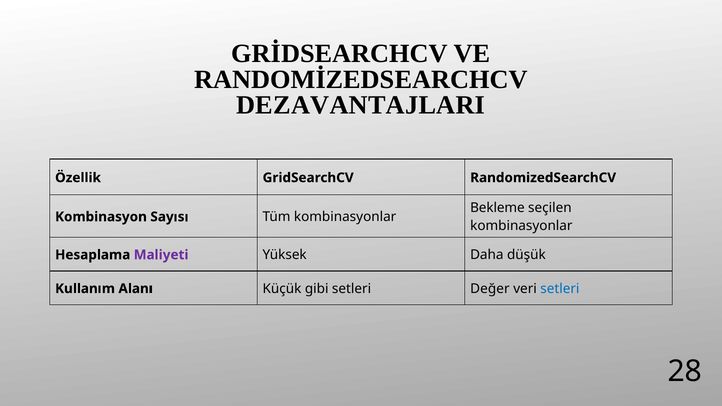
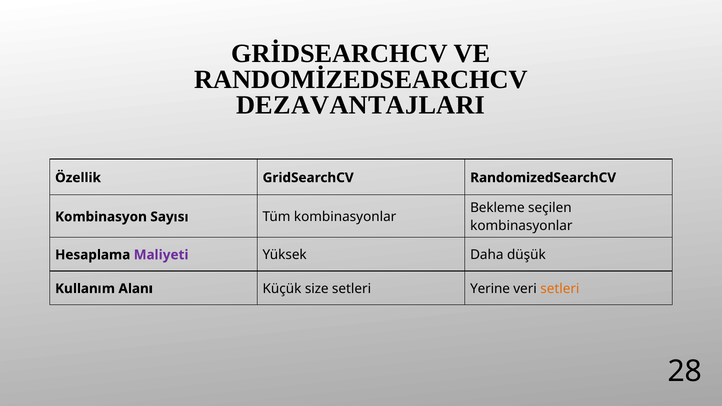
gibi: gibi -> size (317, 289)
Değer: Değer -> Yerine (490, 289)
setleri colour: blue -> orange (560, 289)
